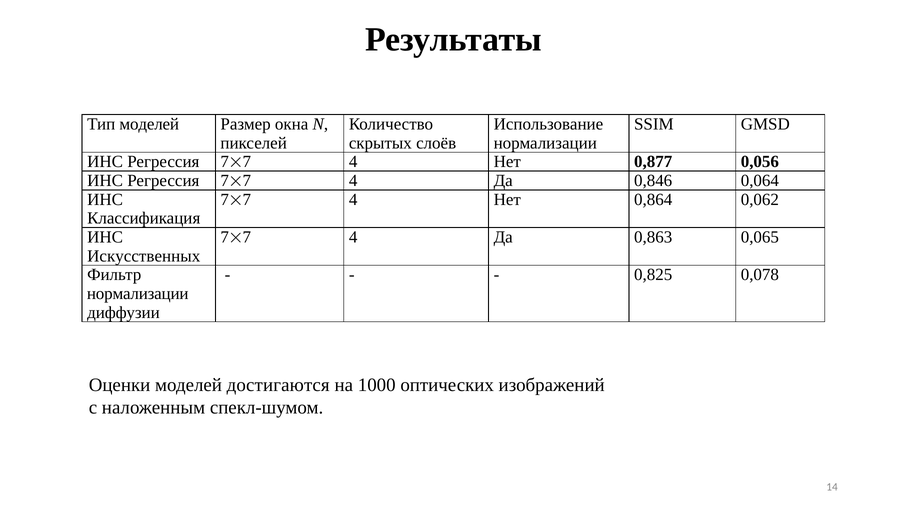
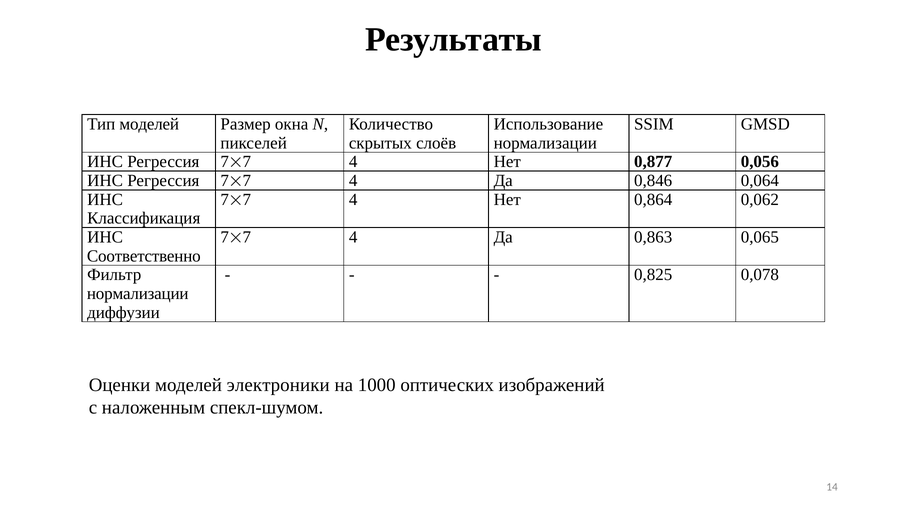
Искусственных: Искусственных -> Соответственно (144, 256)
достигаются: достигаются -> электроники (278, 385)
